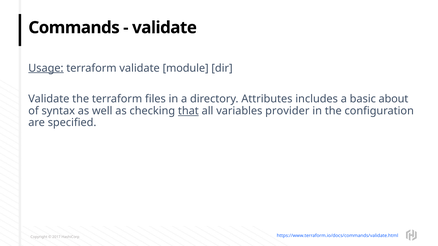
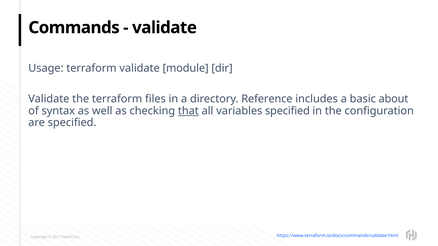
Usage underline: present -> none (46, 68)
Attributes: Attributes -> Reference (267, 99)
variables provider: provider -> specified (287, 111)
